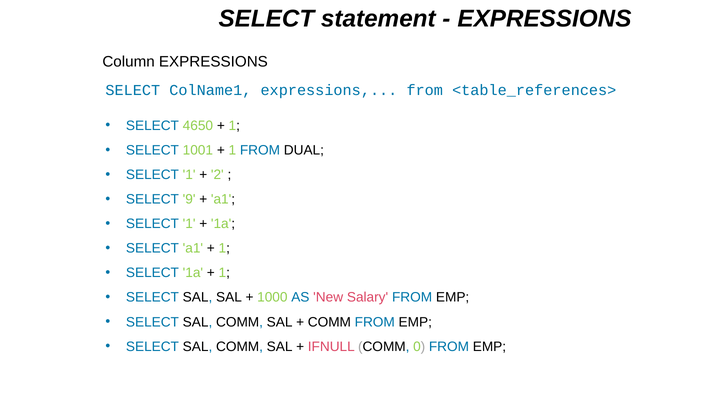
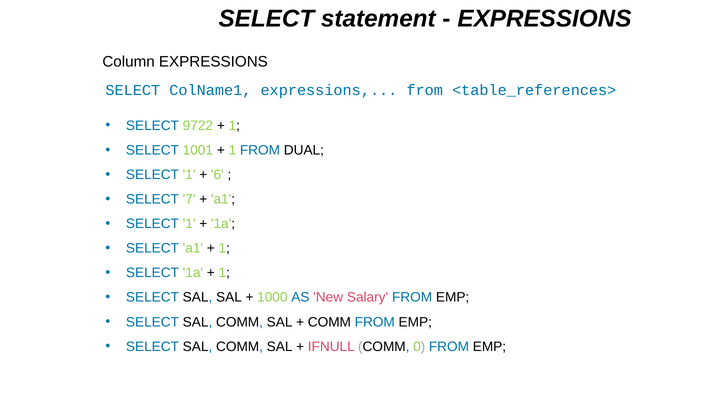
4650: 4650 -> 9722 (198, 126)
2: 2 -> 6 (217, 175)
9: 9 -> 7 (189, 200)
